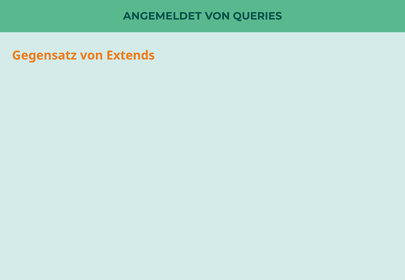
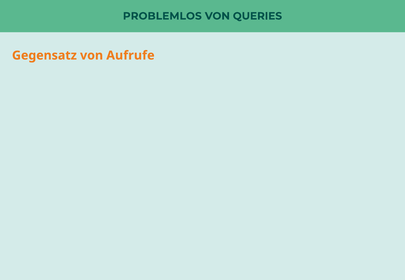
ANGEMELDET: ANGEMELDET -> PROBLEMLOS (162, 16)
Extends: Extends -> Aufrufe (130, 55)
